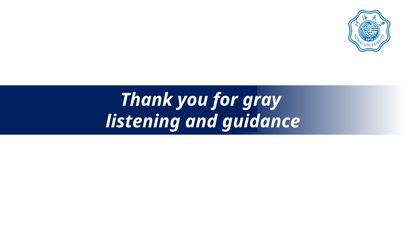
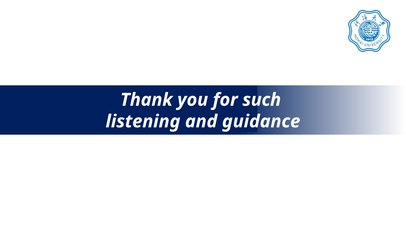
gray: gray -> such (262, 100)
